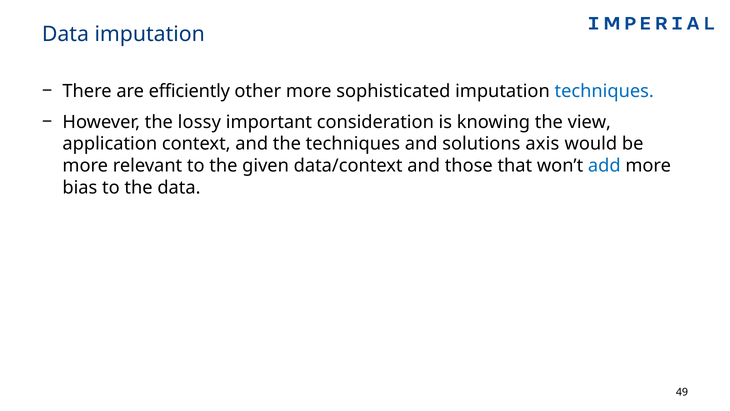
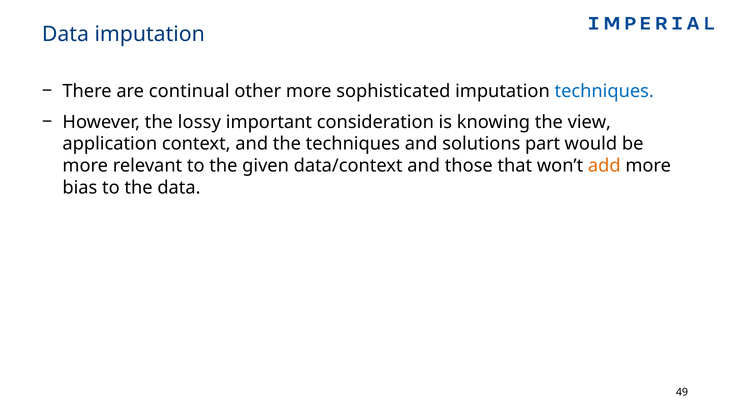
efficiently: efficiently -> continual (189, 91)
axis: axis -> part (543, 144)
add colour: blue -> orange (604, 166)
